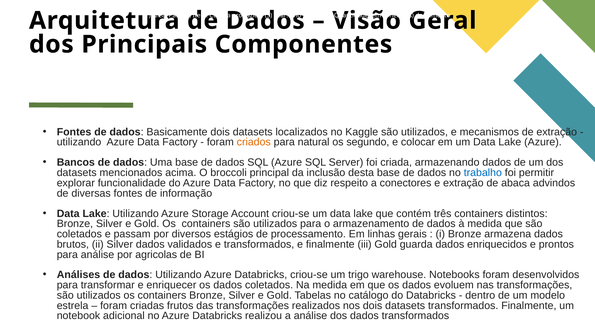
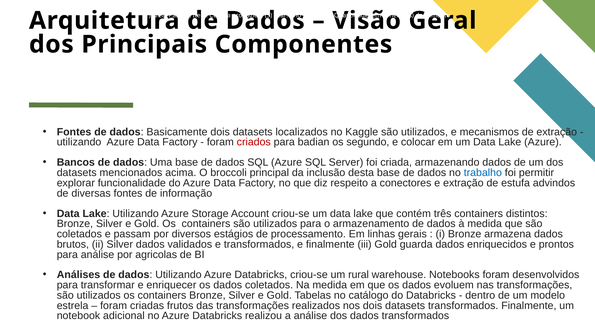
criados colour: orange -> red (254, 142)
natural: natural -> badian (314, 142)
abaca: abaca -> estufa (516, 183)
trigo: trigo -> rural (359, 275)
